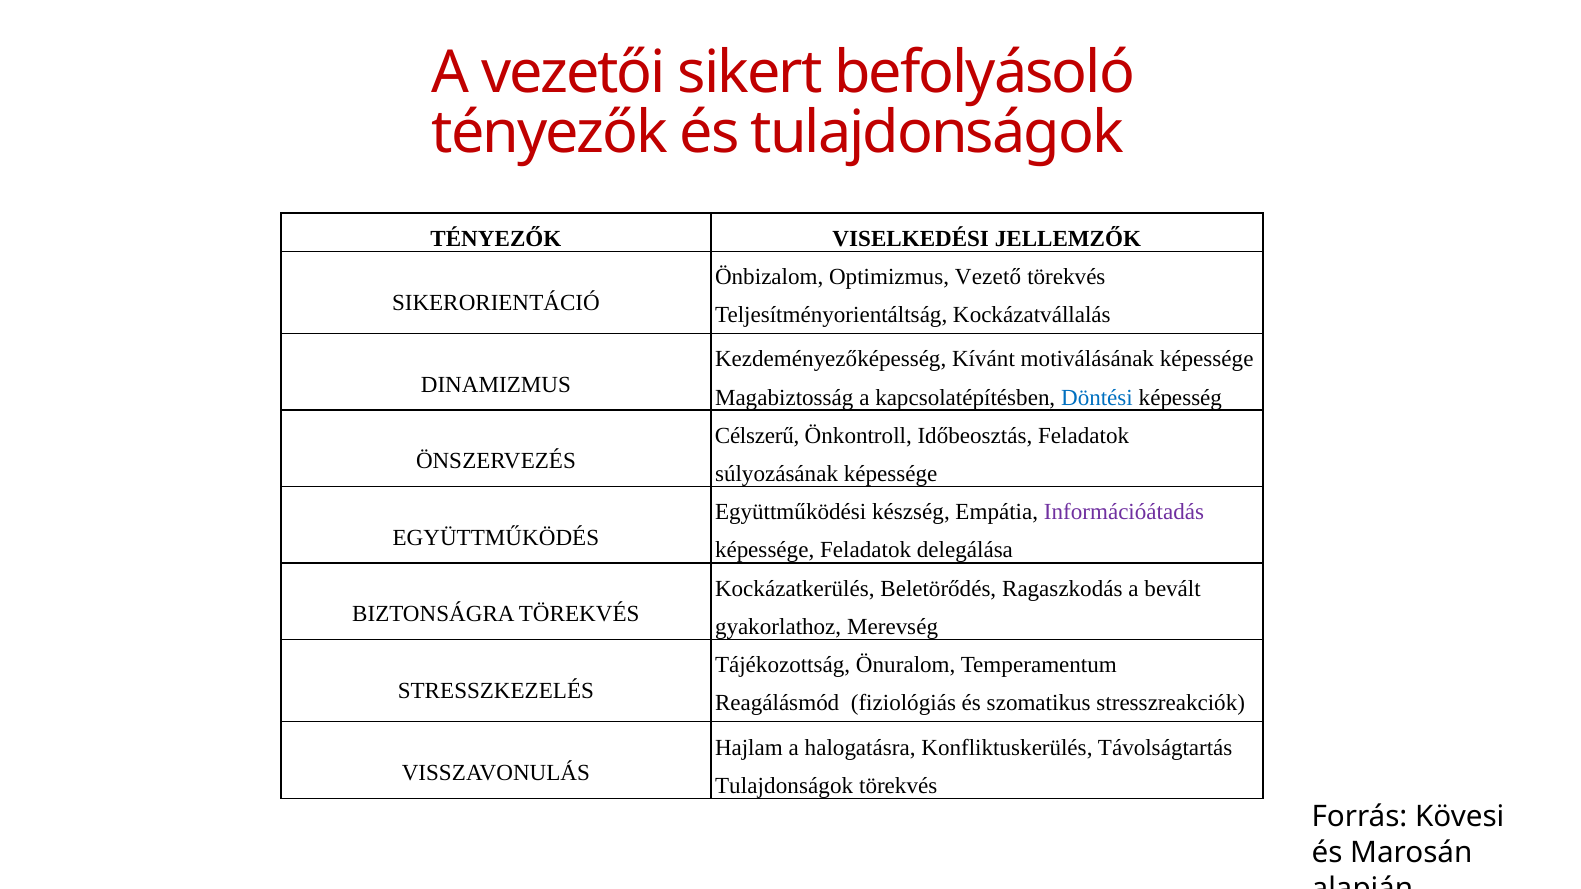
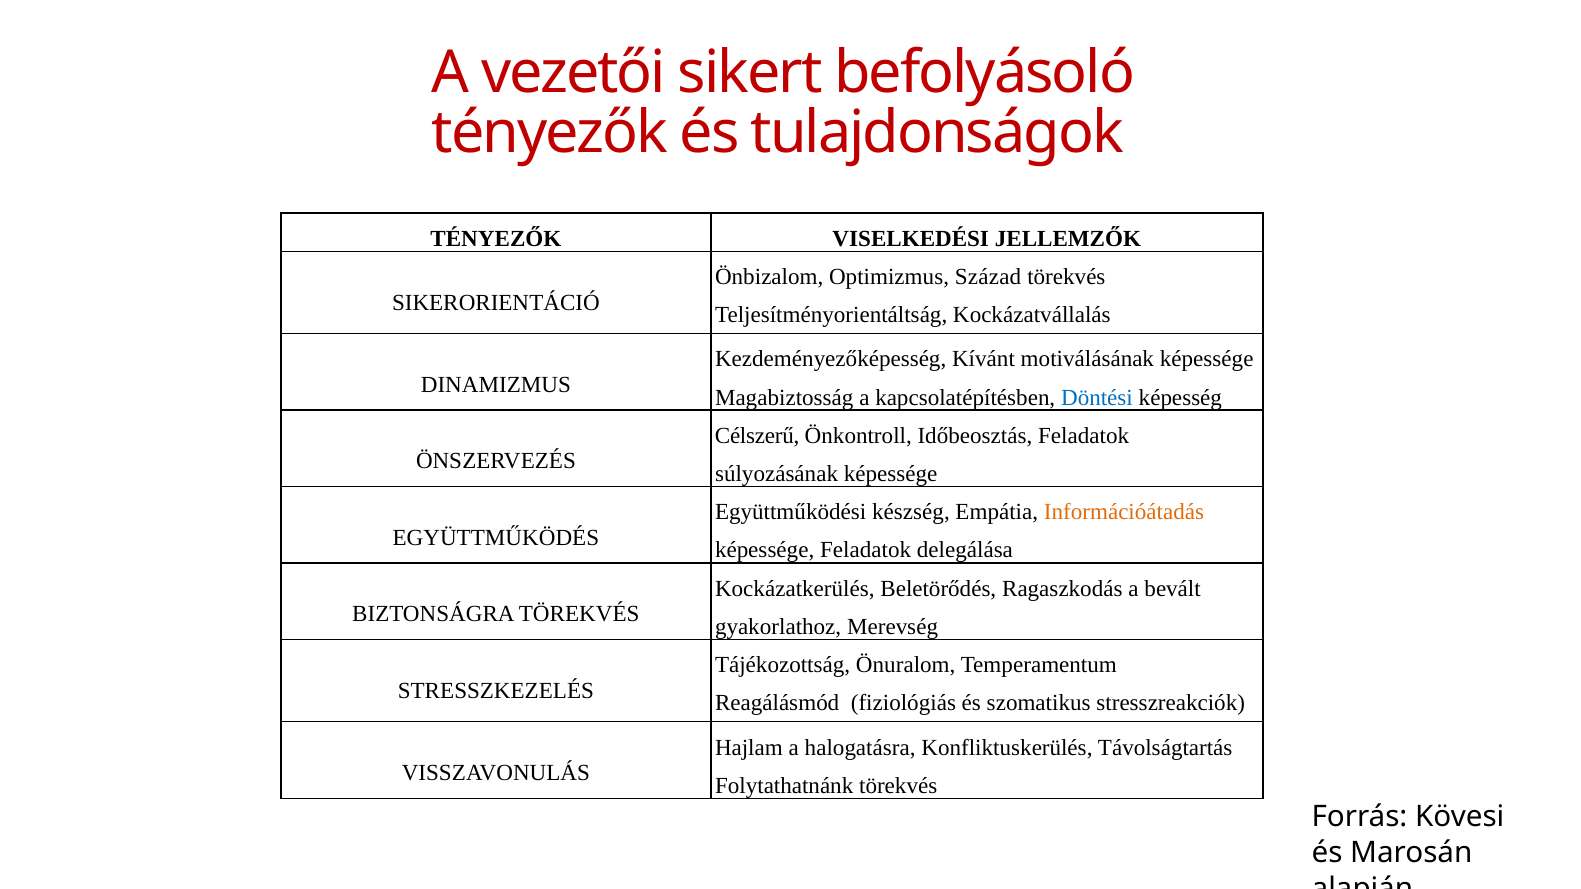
Vezető: Vezető -> Század (988, 277)
Információátadás colour: purple -> orange (1124, 512)
Tulajdonságok: Tulajdonságok -> Folytathatnánk (784, 786)
